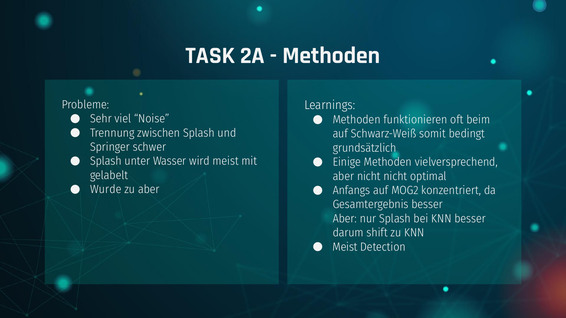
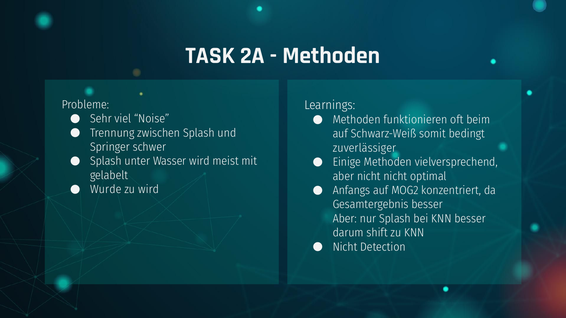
grundsätzlich: grundsätzlich -> zuverlässiger (364, 148)
zu aber: aber -> wird (149, 190)
Meist: Meist -> Nicht (345, 247)
